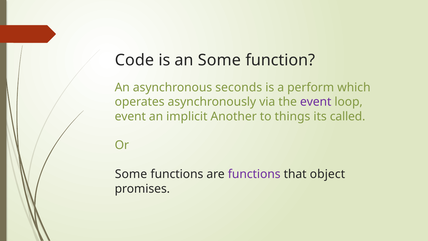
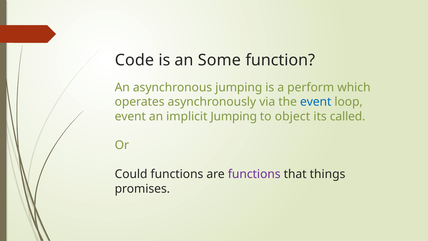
asynchronous seconds: seconds -> jumping (239, 87)
event colour: purple -> blue (316, 102)
implicit Another: Another -> Jumping (234, 116)
things: things -> object (292, 116)
Some: Some -> Could (131, 174)
object: object -> things (328, 174)
